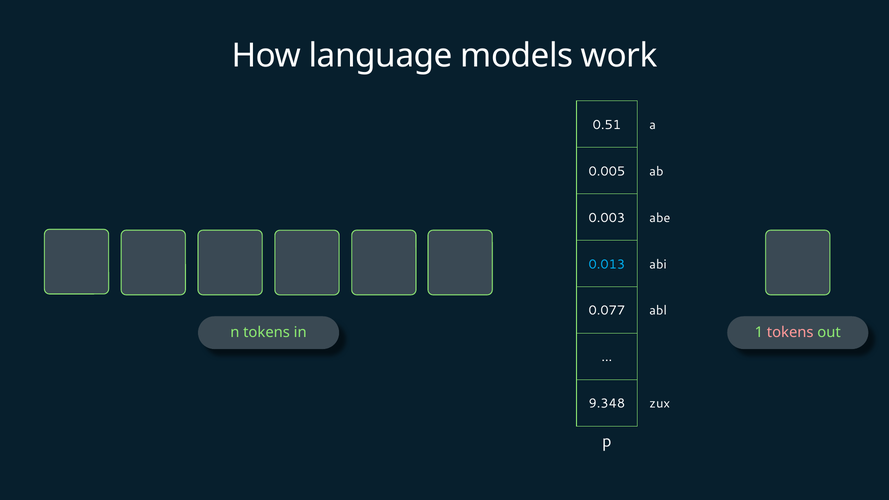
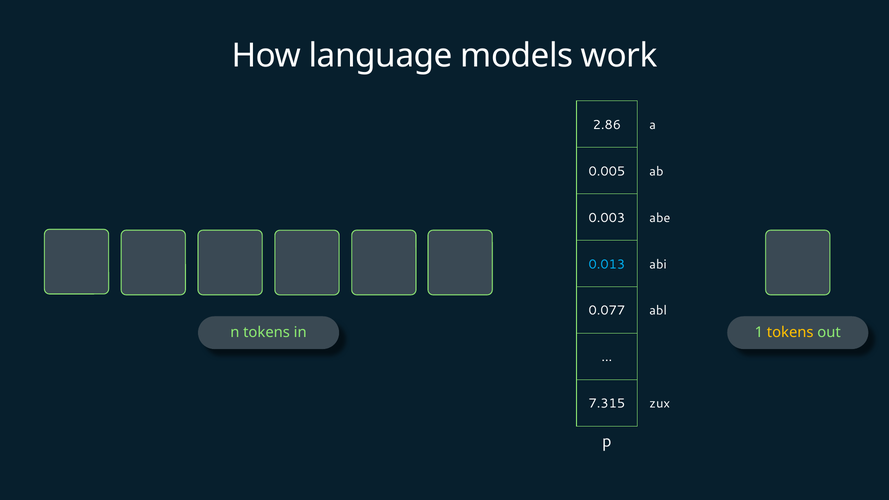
0.51: 0.51 -> 2.86 (607, 125)
tokens colour: pink -> yellow (790, 333)
9.348: 9.348 -> 7.315 (607, 404)
